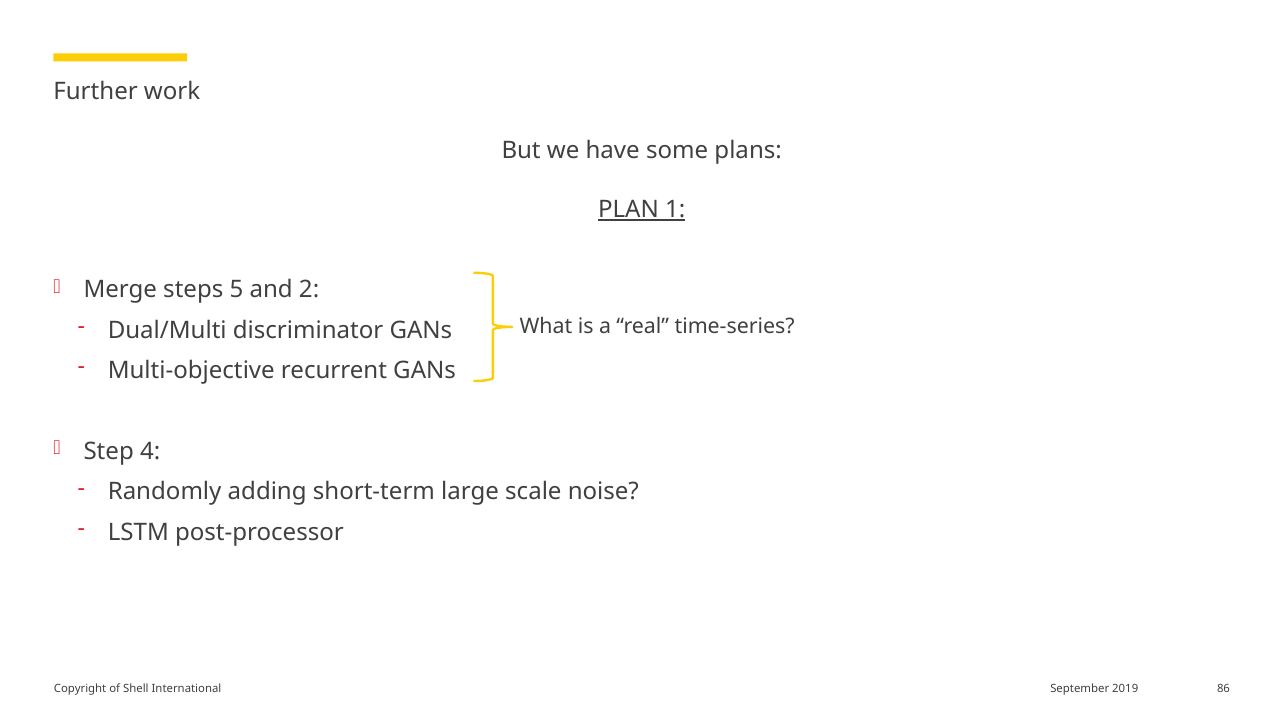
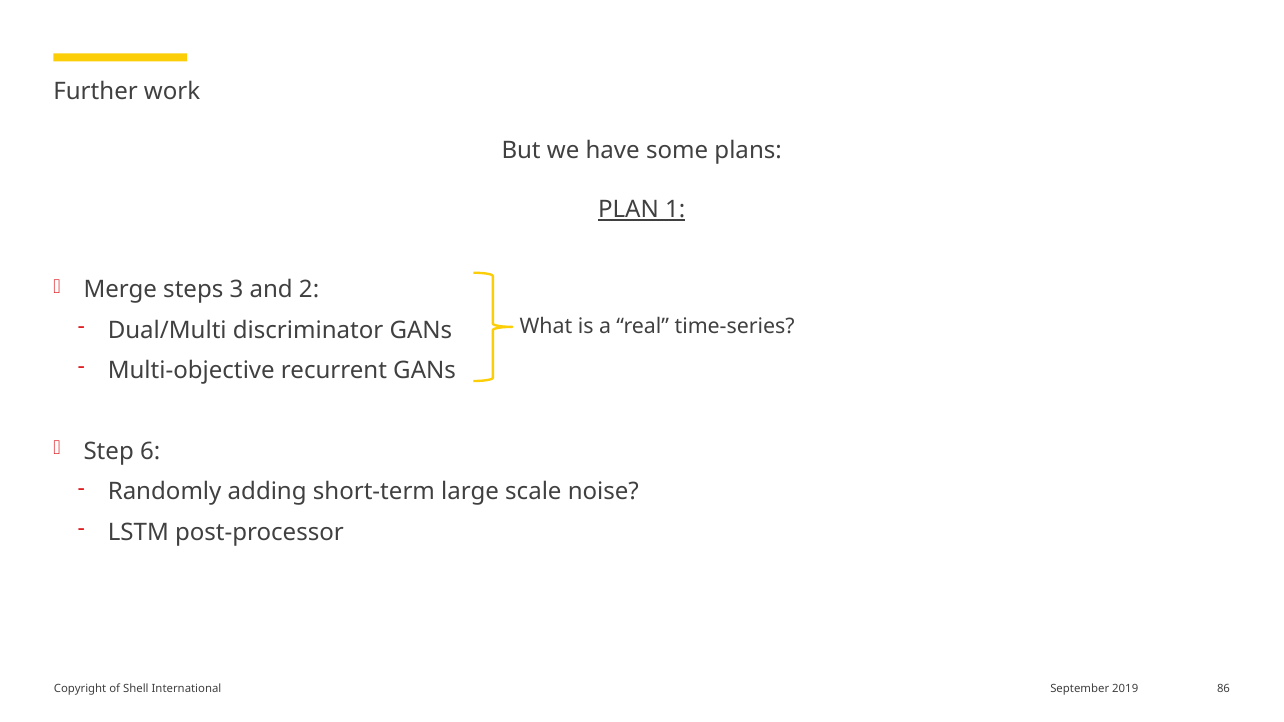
5: 5 -> 3 (236, 290)
4: 4 -> 6 (150, 452)
